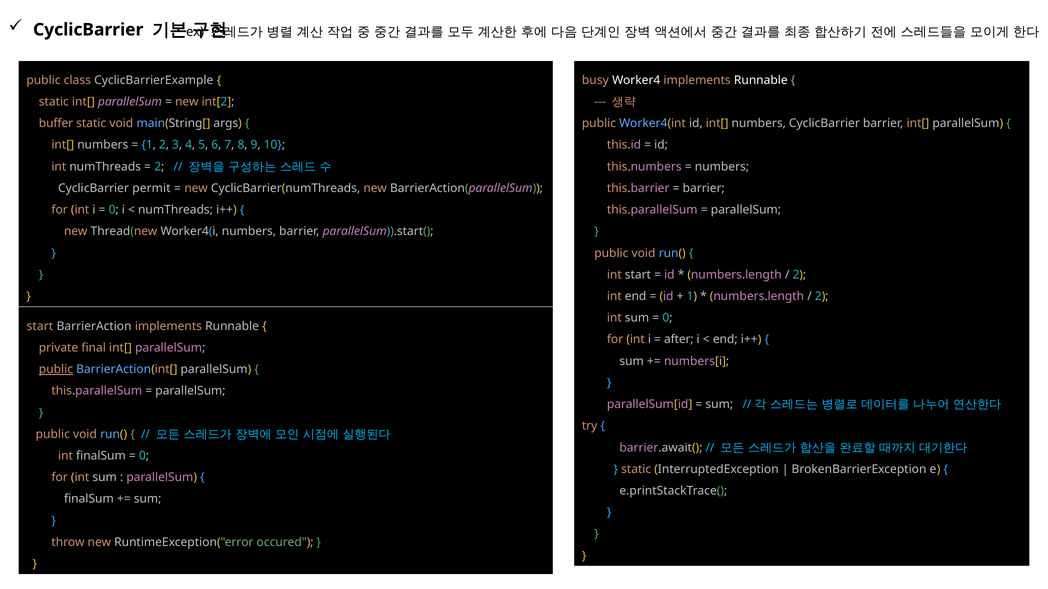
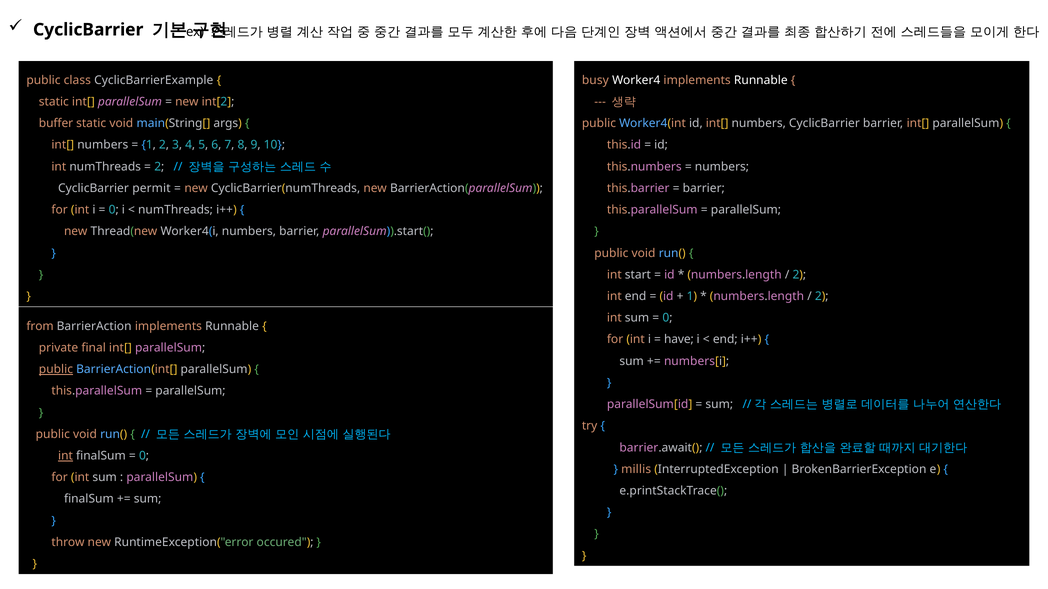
start: start -> from (40, 326)
after: after -> have (679, 340)
int underline: none -> present (66, 456)
static: static -> millis (636, 470)
